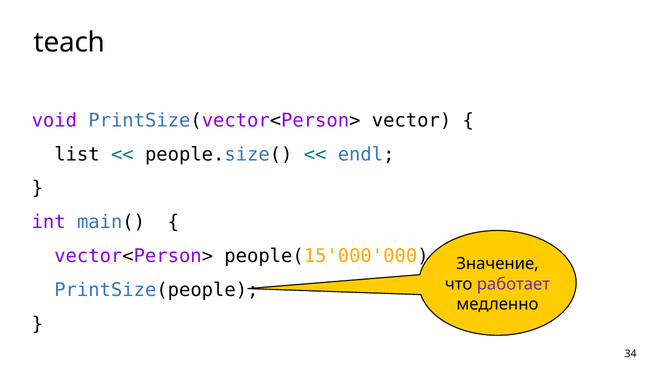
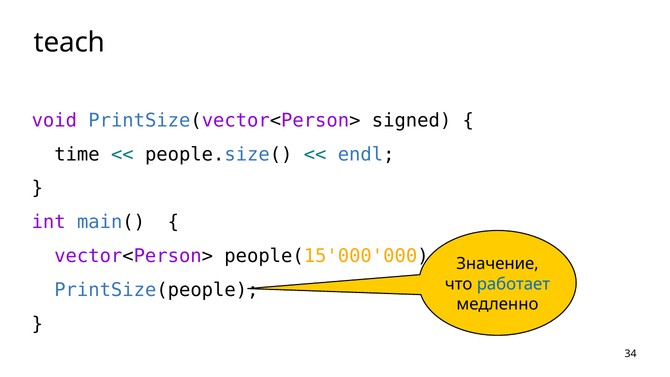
vector: vector -> signed (412, 120)
list: list -> time (77, 154)
работает colour: purple -> blue (513, 284)
